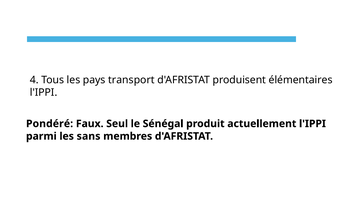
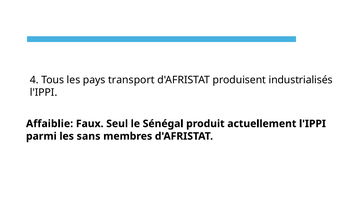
élémentaires: élémentaires -> industrialisés (301, 80)
Pondéré: Pondéré -> Affaiblie (50, 124)
